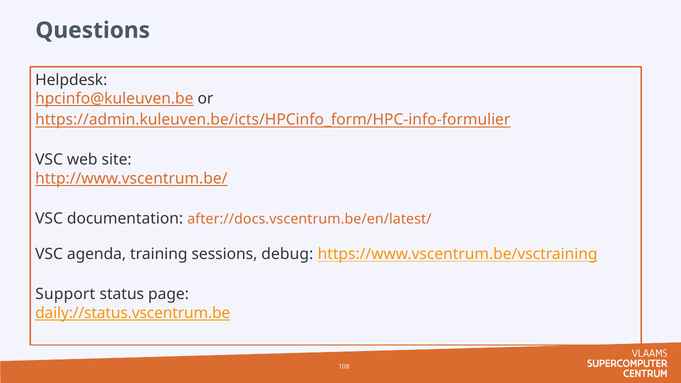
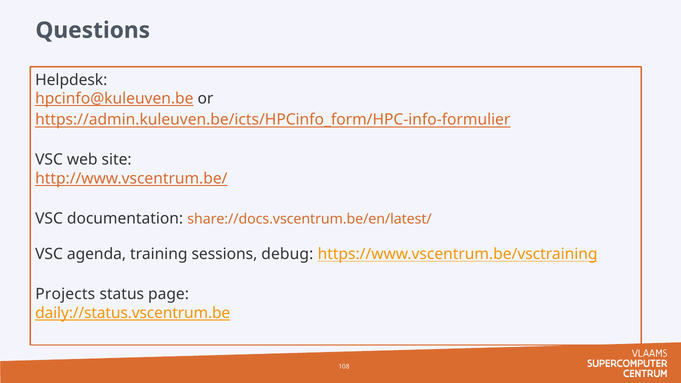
after://docs.vscentrum.be/en/latest/: after://docs.vscentrum.be/en/latest/ -> share://docs.vscentrum.be/en/latest/ (310, 219)
Support: Support -> Projects (65, 294)
